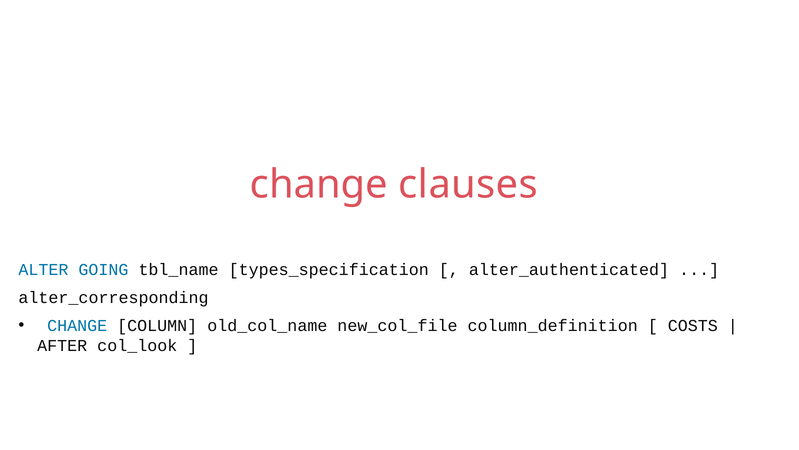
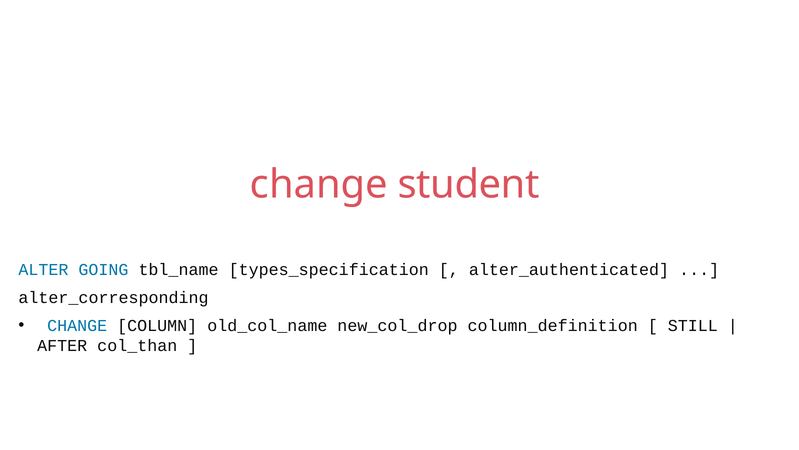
clauses: clauses -> student (469, 184)
new_col_file: new_col_file -> new_col_drop (397, 325)
COSTS: COSTS -> STILL (693, 325)
col_look: col_look -> col_than (137, 345)
